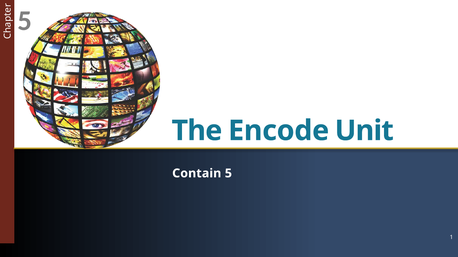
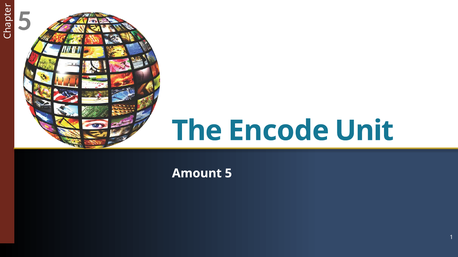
Contain: Contain -> Amount (197, 174)
